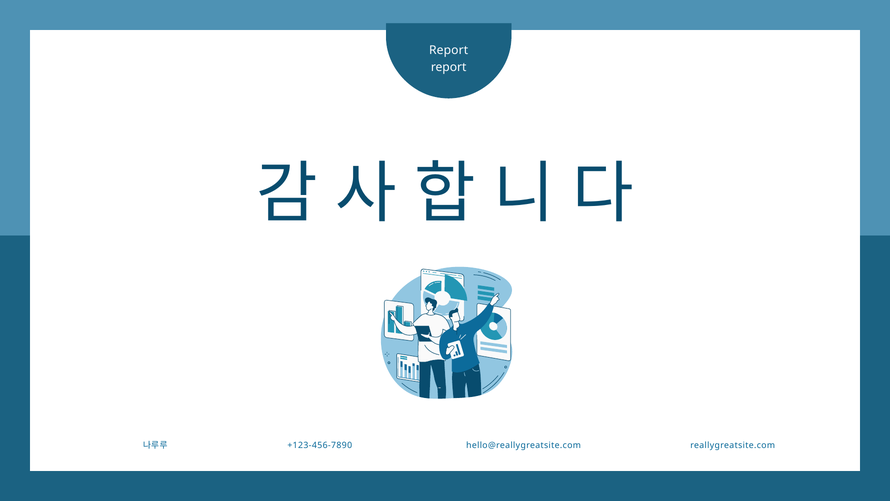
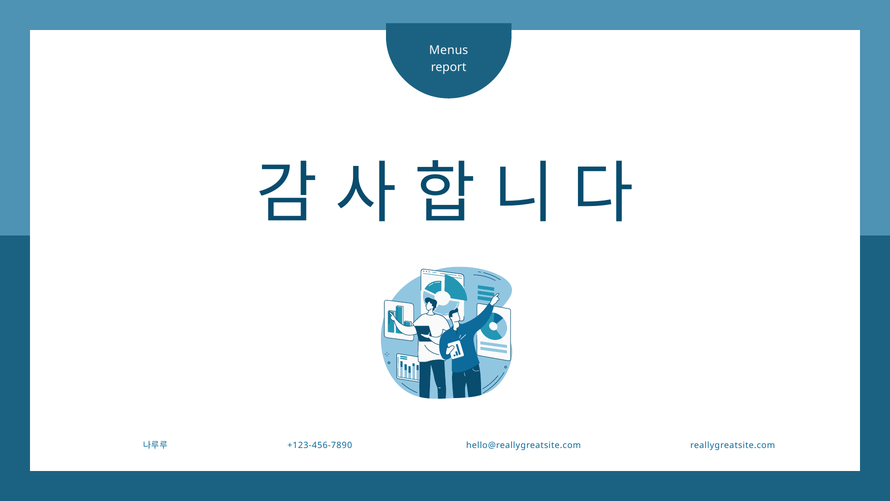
Report: Report -> Menus (449, 50)
